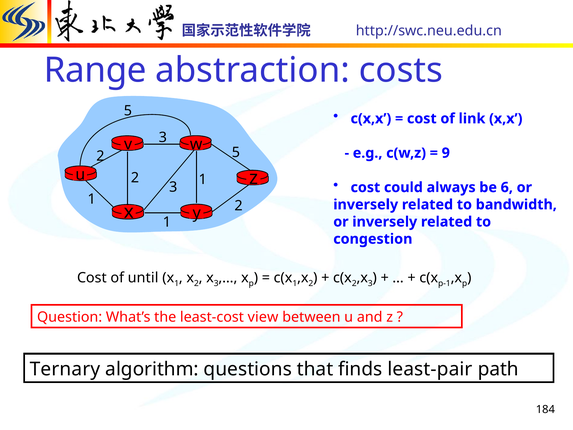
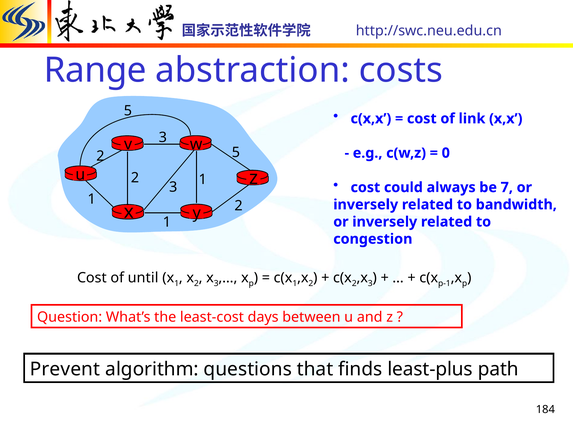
9: 9 -> 0 (446, 153)
6: 6 -> 7 (507, 187)
view: view -> days (263, 317)
Ternary: Ternary -> Prevent (65, 369)
least-pair: least-pair -> least-plus (430, 369)
